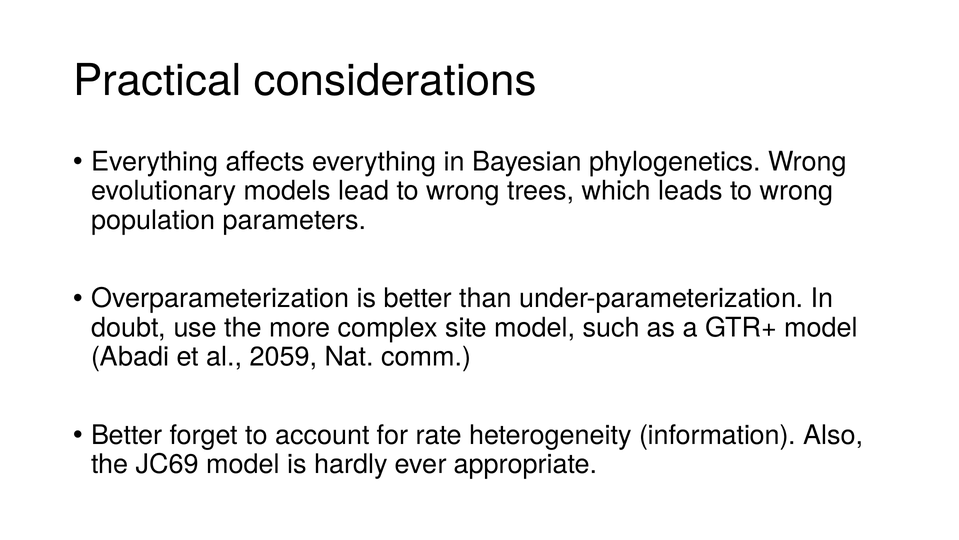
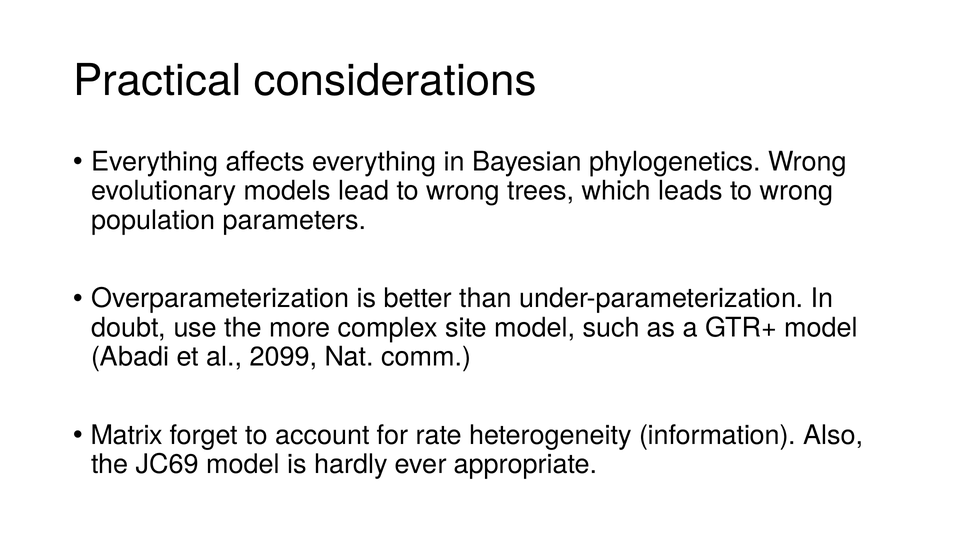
2059: 2059 -> 2099 (283, 357)
Better: Better -> Matrix (127, 435)
